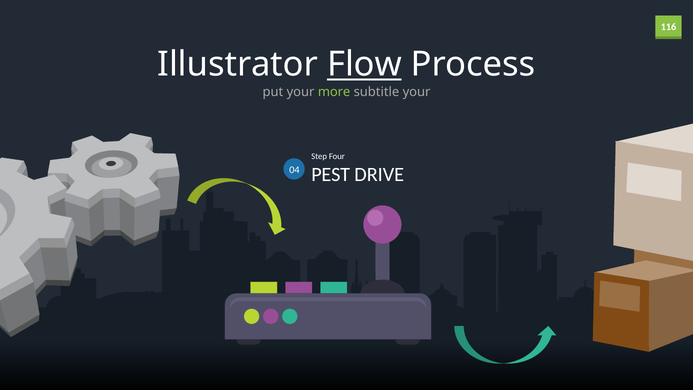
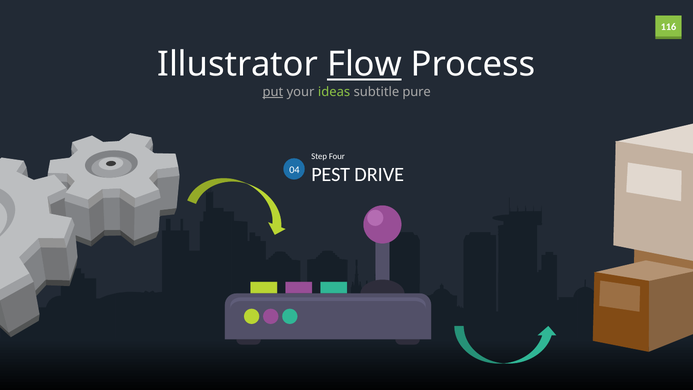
put underline: none -> present (273, 92)
more: more -> ideas (334, 92)
subtitle your: your -> pure (417, 92)
